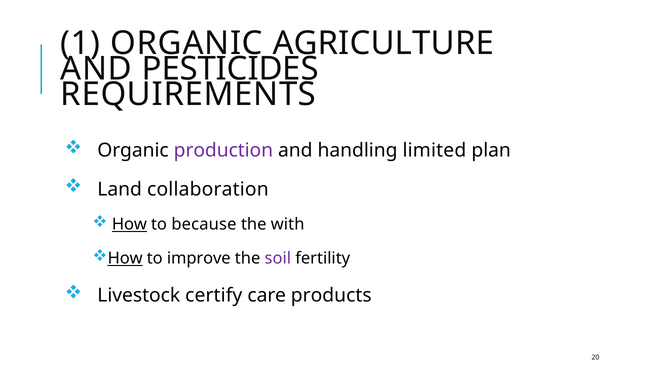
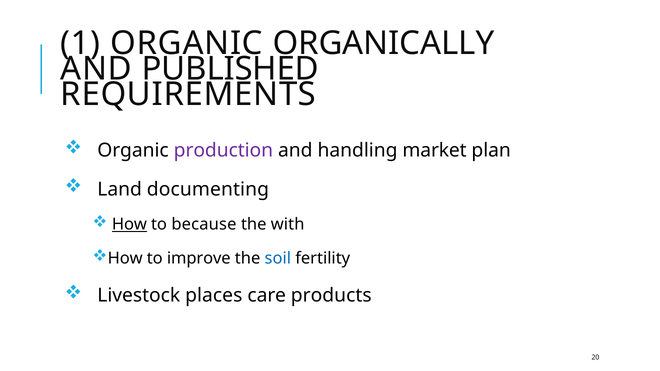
AGRICULTURE: AGRICULTURE -> ORGANICALLY (383, 44)
PESTICIDES: PESTICIDES -> PUBLISHED (230, 69)
limited: limited -> market (435, 151)
collaboration: collaboration -> documenting (208, 189)
How underline: present -> none (125, 258)
soil colour: purple -> blue (278, 258)
certify: certify -> places (214, 296)
